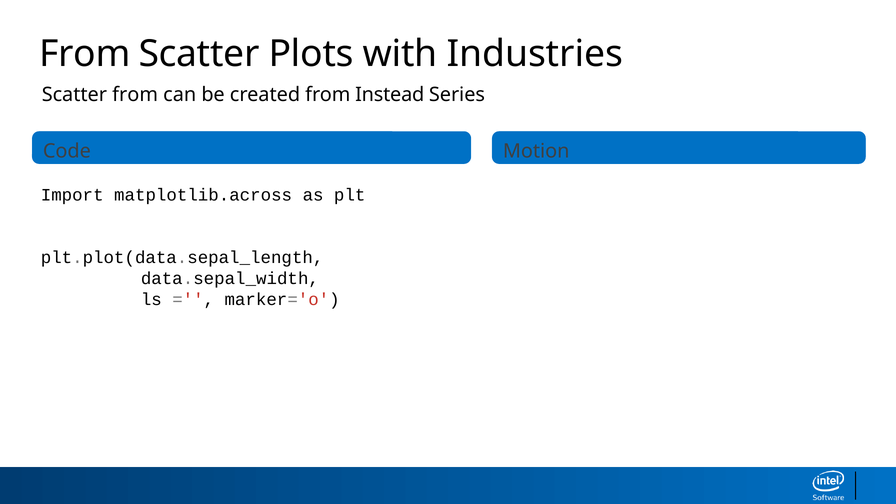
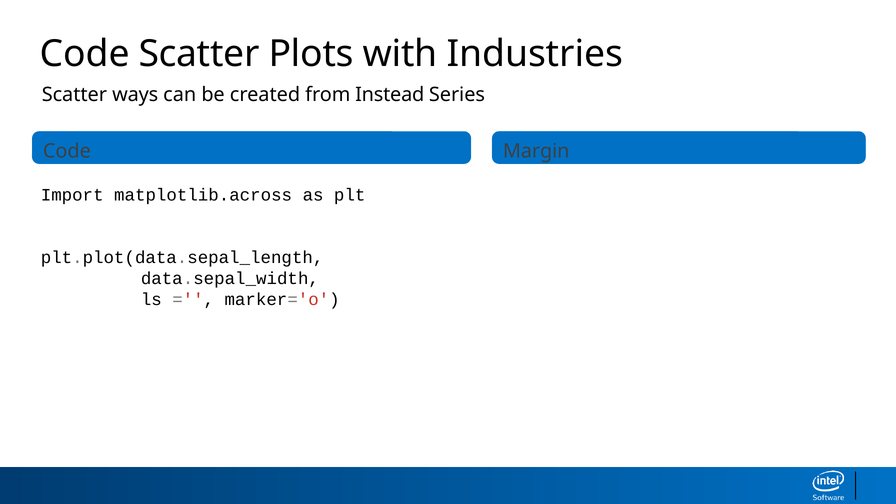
From: From -> Code (85, 54)
Scatter from: from -> ways (135, 95)
Motion: Motion -> Margin (536, 151)
